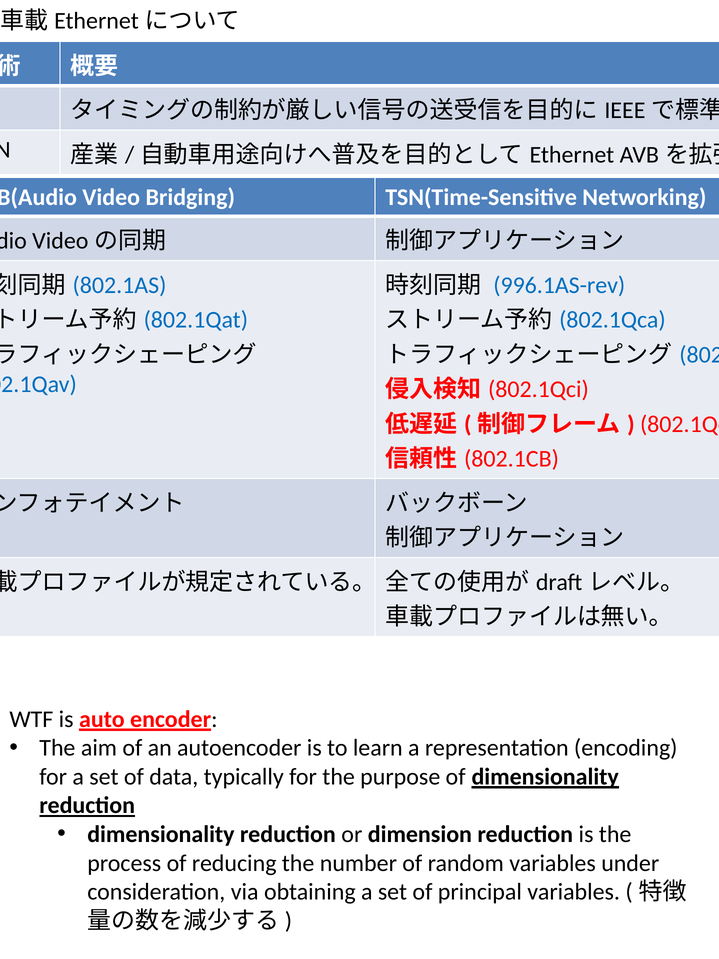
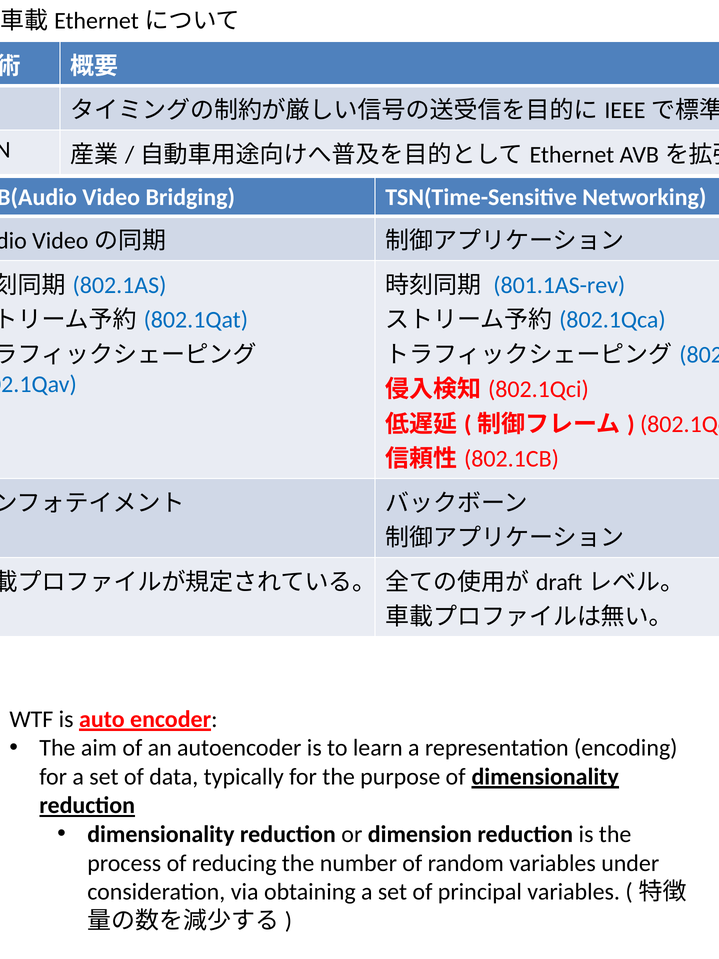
996.1AS-rev: 996.1AS-rev -> 801.1AS-rev (559, 285)
